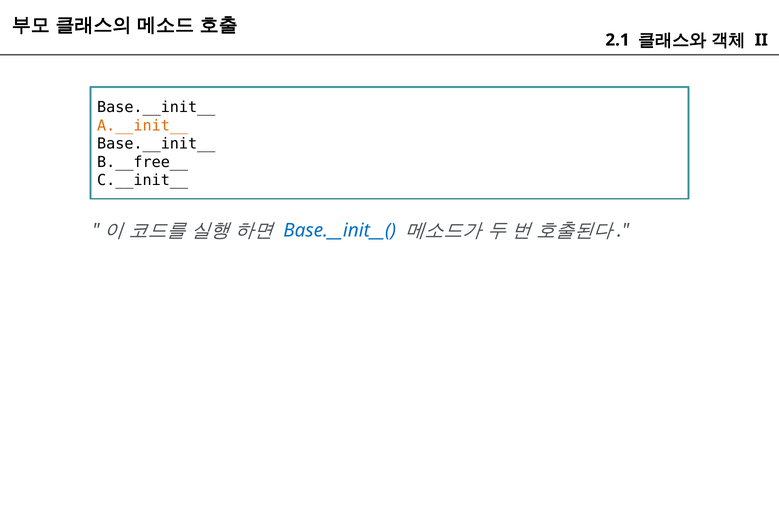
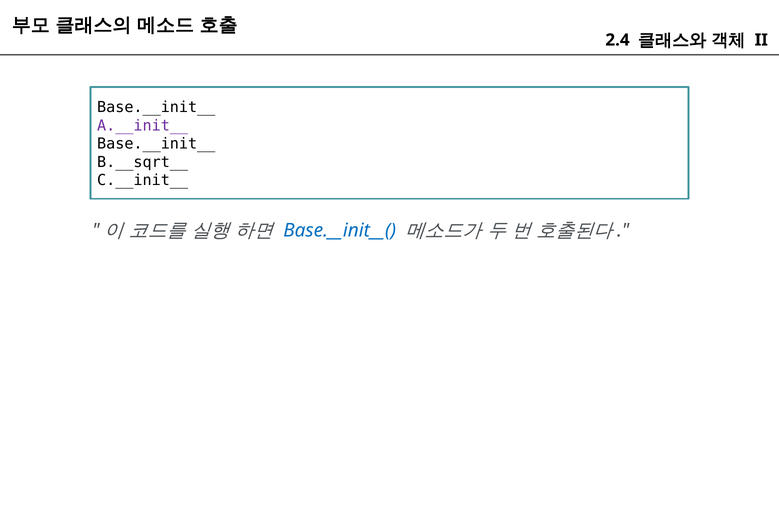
2.1: 2.1 -> 2.4 (617, 40)
A.__init__ colour: orange -> purple (143, 126)
B.__free__: B.__free__ -> B.__sqrt__ (143, 162)
